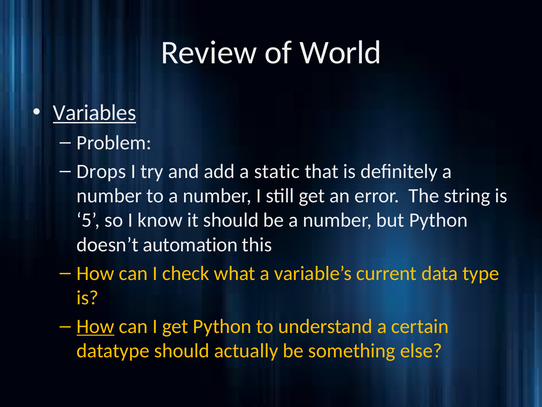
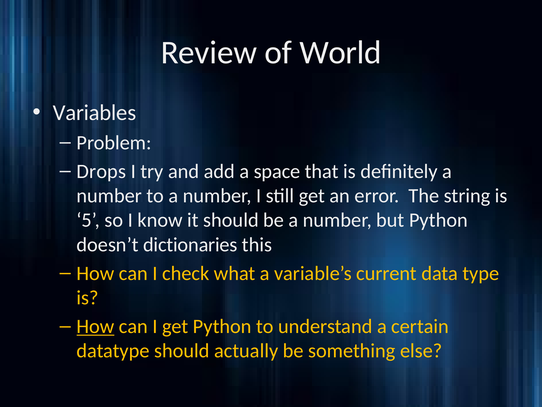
Variables underline: present -> none (95, 113)
static: static -> space (277, 171)
automation: automation -> dictionaries (190, 244)
